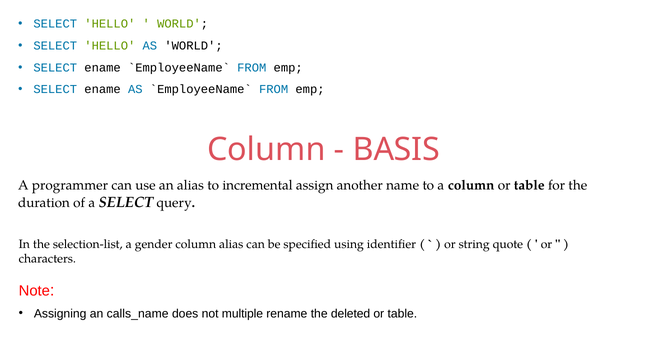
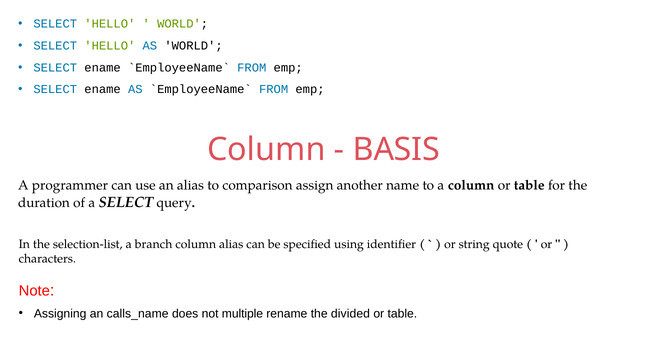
incremental: incremental -> comparison (257, 185)
gender: gender -> branch (154, 244)
deleted: deleted -> divided (350, 314)
